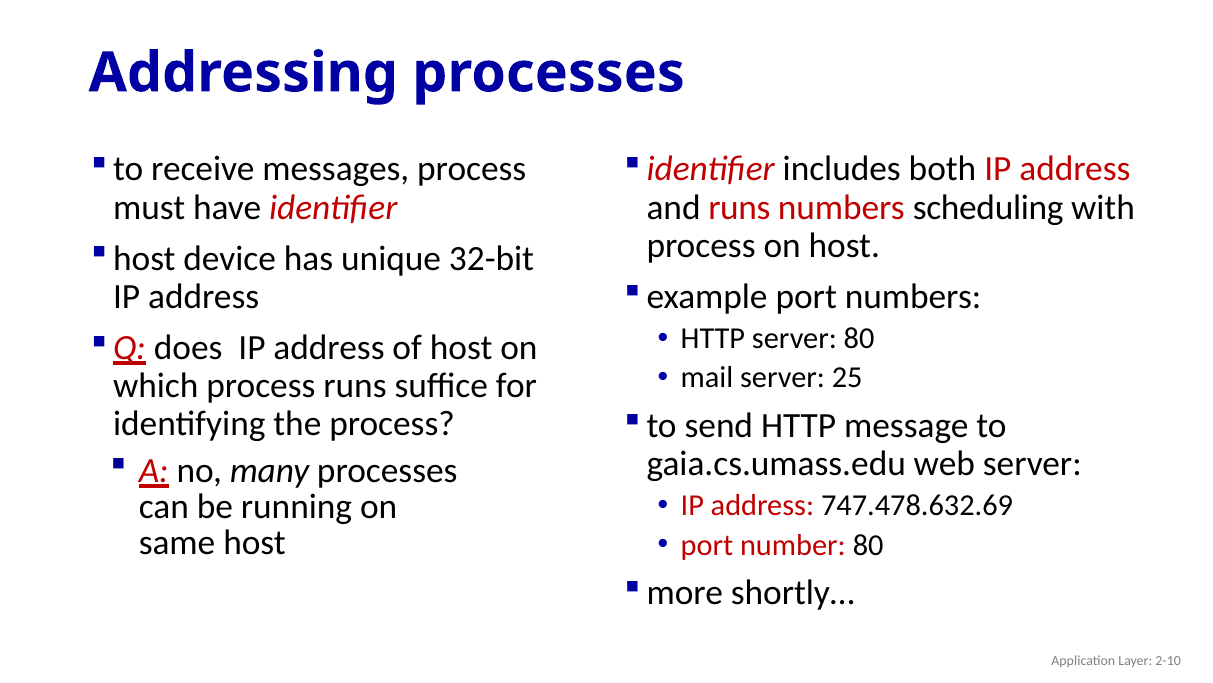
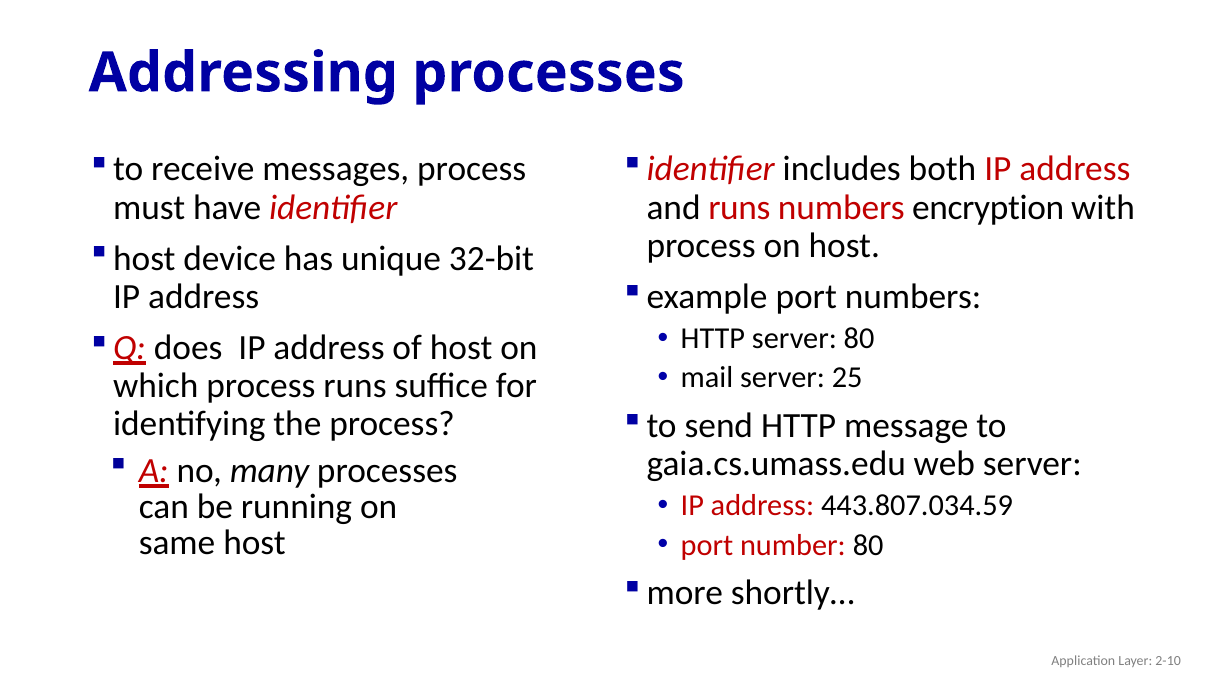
scheduling: scheduling -> encryption (988, 207)
747.478.632.69: 747.478.632.69 -> 443.807.034.59 (917, 505)
